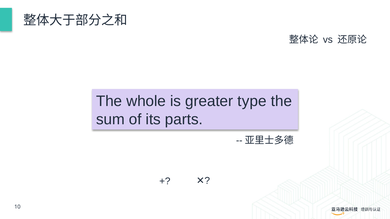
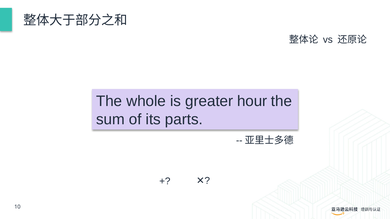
type: type -> hour (252, 101)
